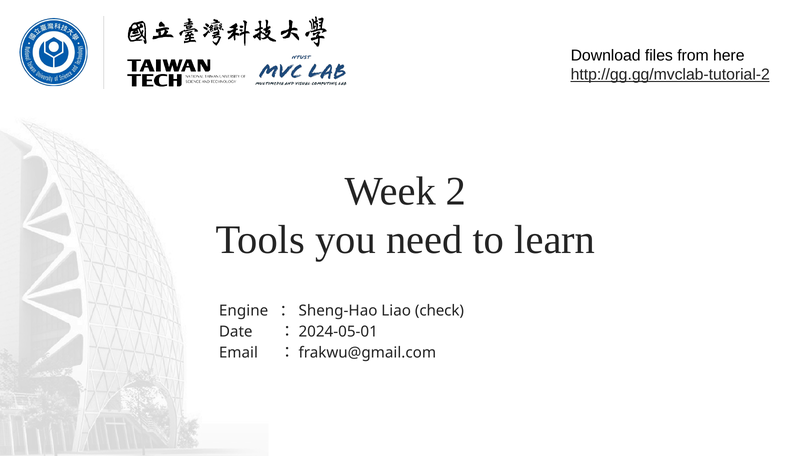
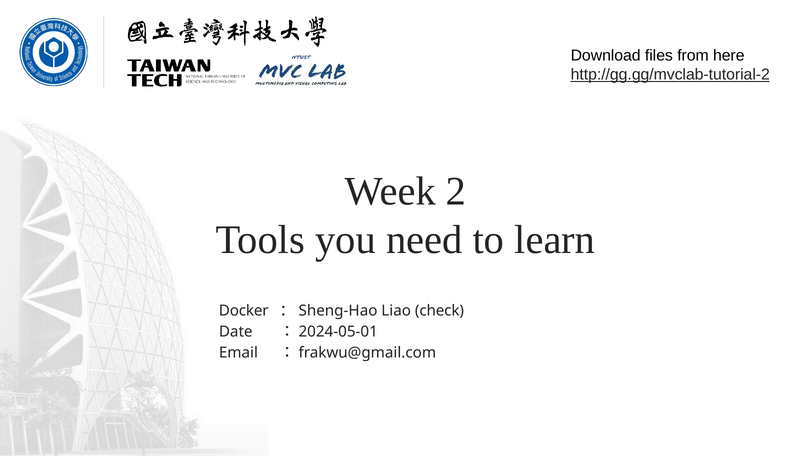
Engine: Engine -> Docker (244, 311)
